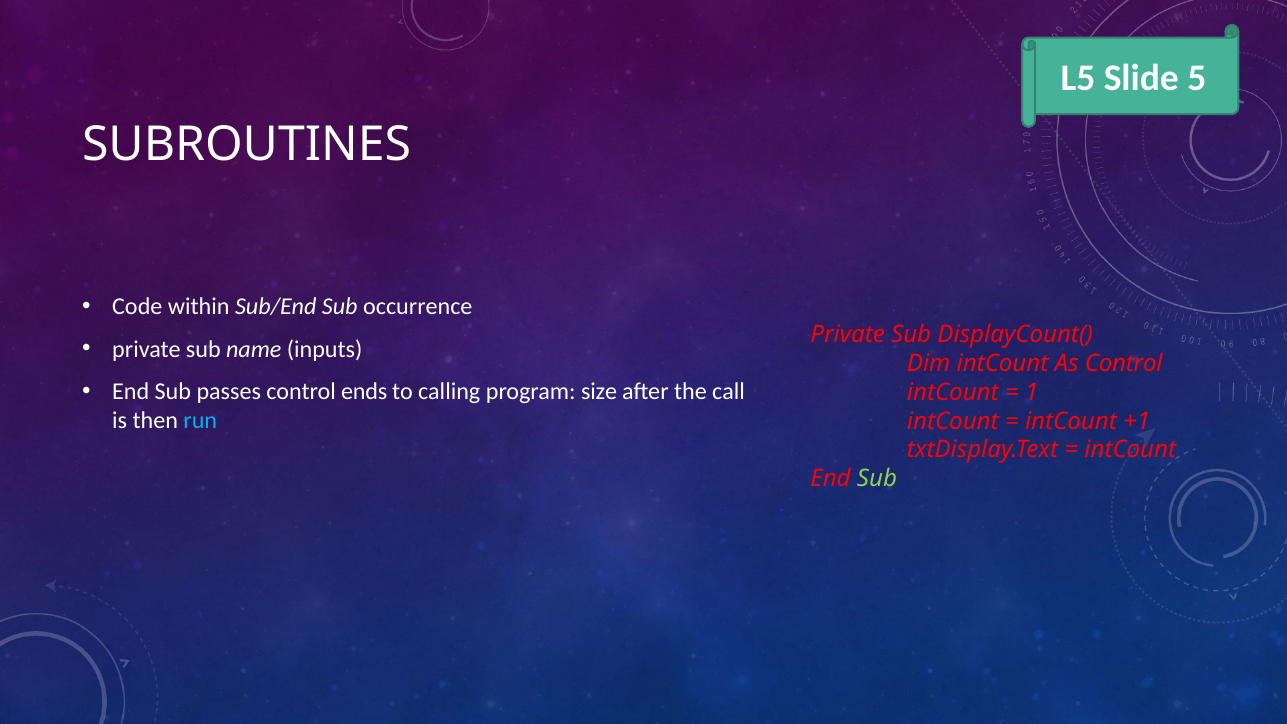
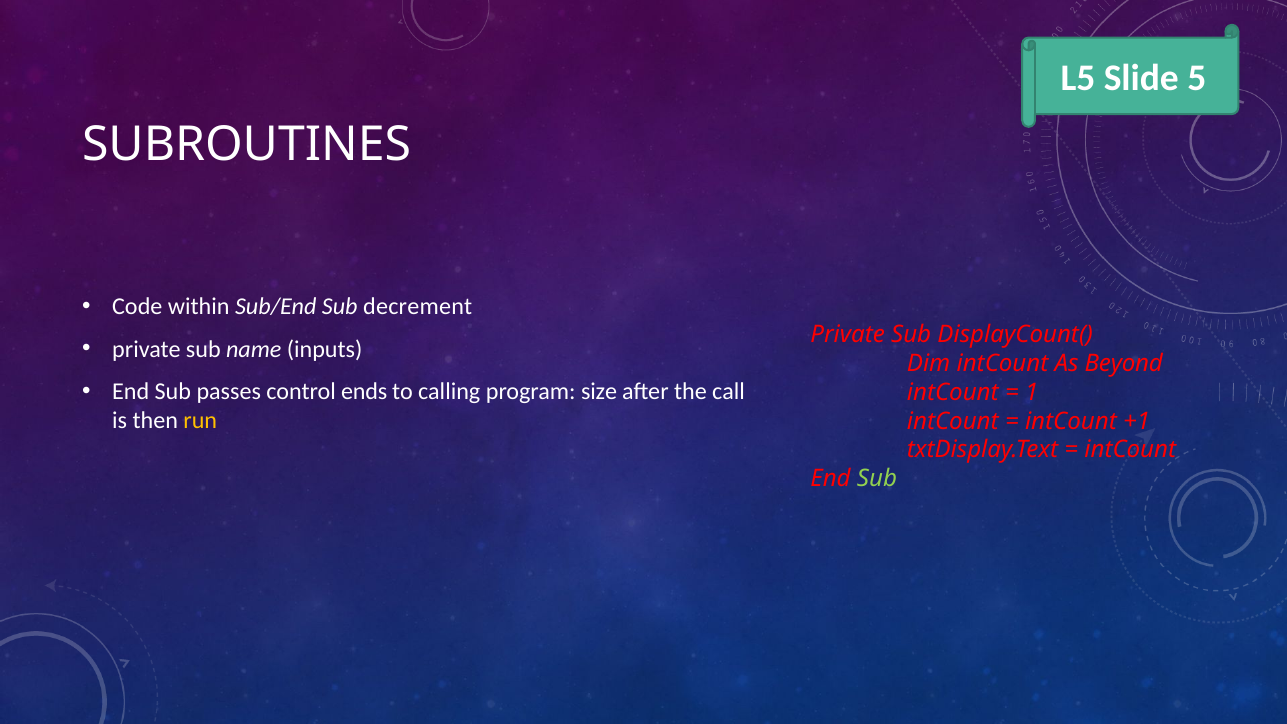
occurrence: occurrence -> decrement (418, 307)
As Control: Control -> Beyond (1124, 363)
run colour: light blue -> yellow (200, 421)
